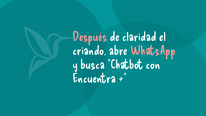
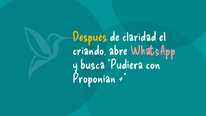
Después colour: pink -> yellow (90, 37)
Chatbot: Chatbot -> Pudiera (125, 65)
Encuentra: Encuentra -> Proponían (94, 78)
